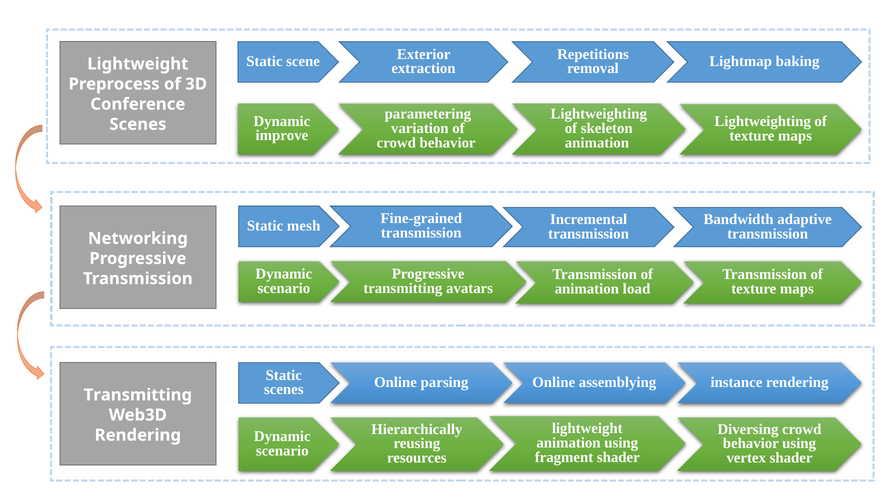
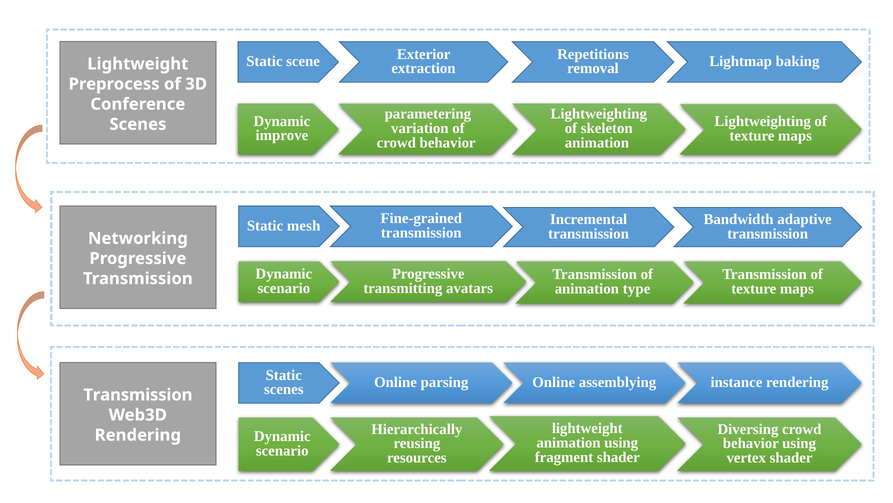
load: load -> type (637, 288)
Transmitting: Transmitting -> Transmission (138, 394)
